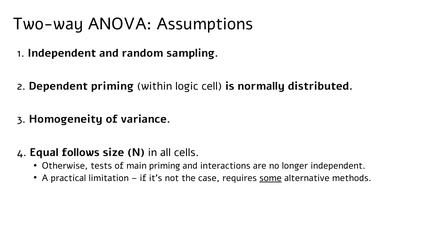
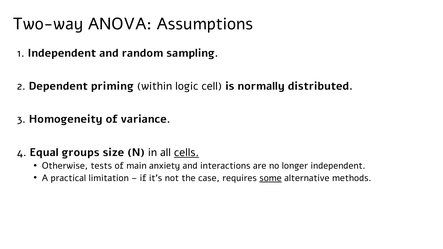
follows: follows -> groups (81, 153)
cells underline: none -> present (187, 153)
main priming: priming -> anxiety (165, 166)
